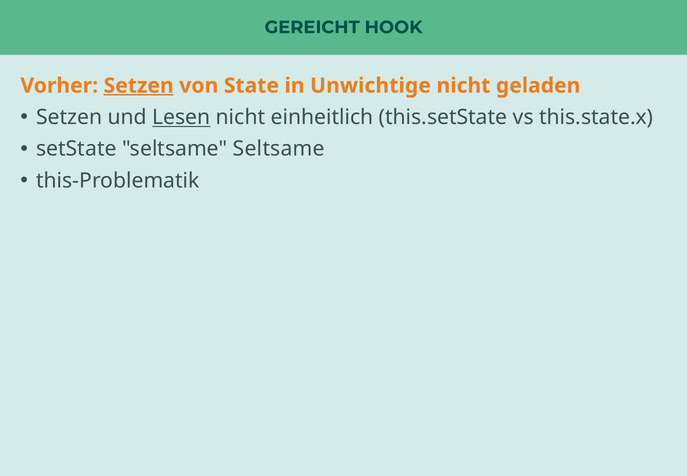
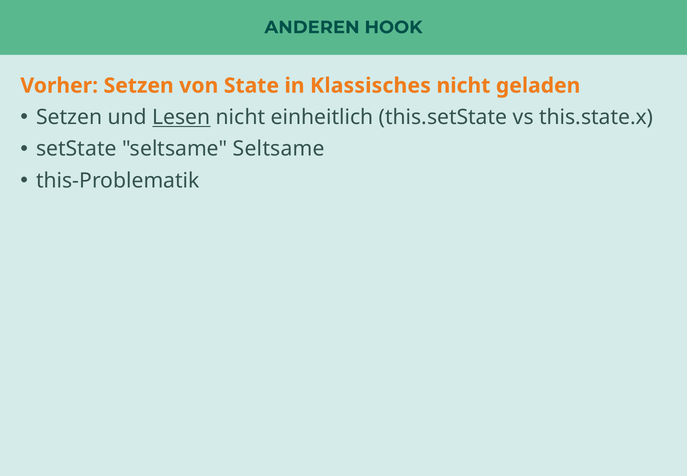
GEREICHT: GEREICHT -> ANDEREN (312, 27)
Setzen underline: present -> none (139, 86)
Unwichtige: Unwichtige -> Klassisches (370, 86)
